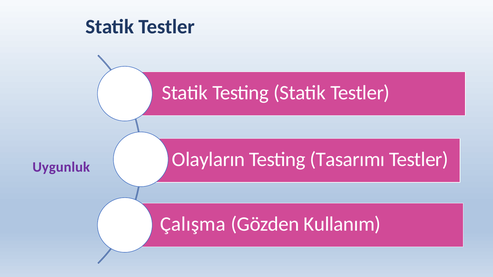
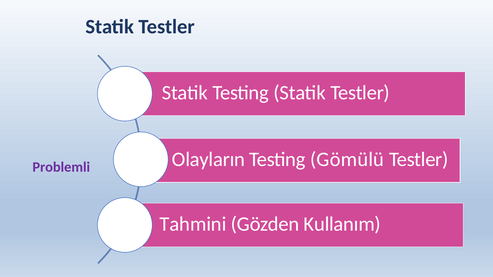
Tasarımı: Tasarımı -> Gömülü (347, 160)
Uygunluk: Uygunluk -> Problemli (61, 167)
Çalışma: Çalışma -> Tahmini (193, 224)
